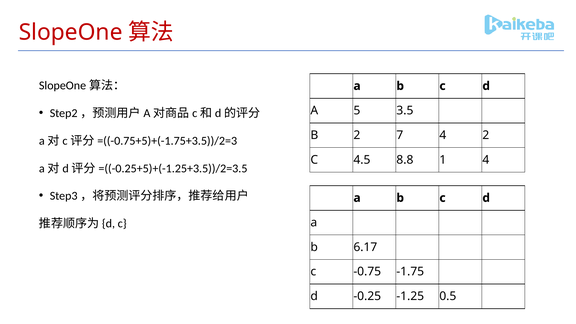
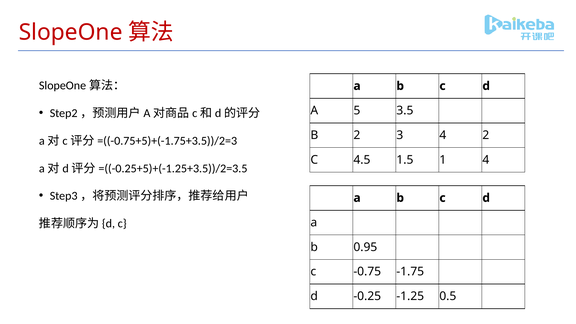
7: 7 -> 3 (400, 135)
8.8: 8.8 -> 1.5 (405, 160)
6.17: 6.17 -> 0.95 (365, 247)
